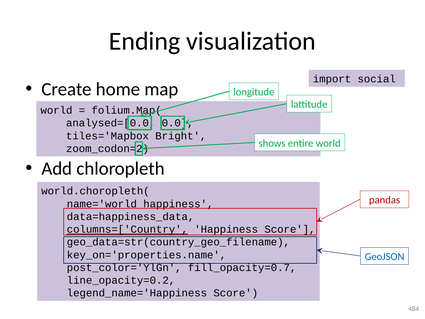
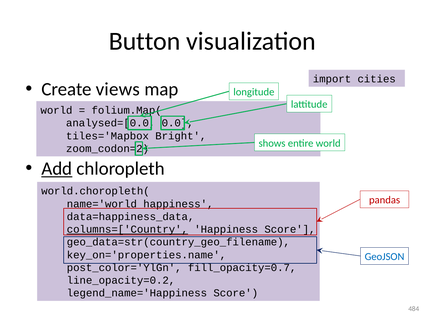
Ending: Ending -> Button (145, 41)
social: social -> cities (377, 79)
home: home -> views (118, 89)
Add underline: none -> present (57, 169)
